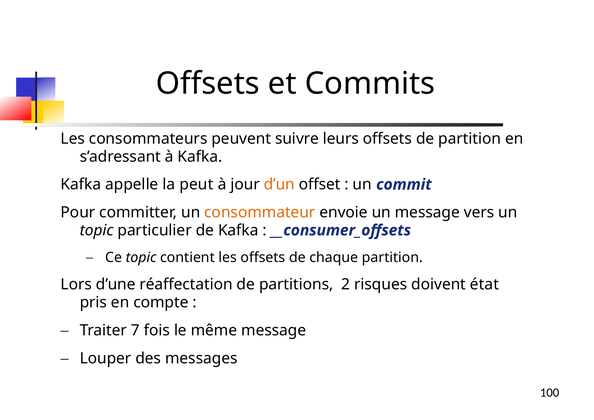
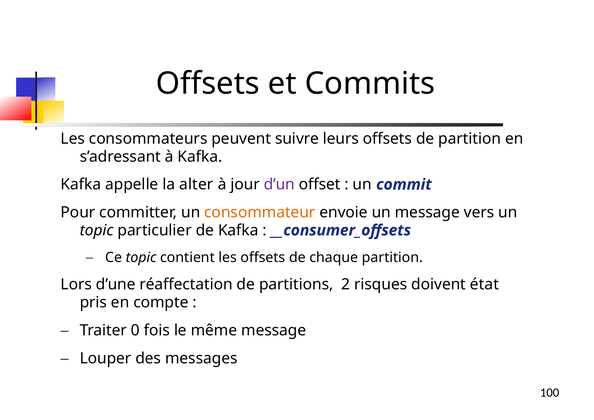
peut: peut -> alter (196, 185)
d’un colour: orange -> purple (279, 185)
7: 7 -> 0 (135, 330)
